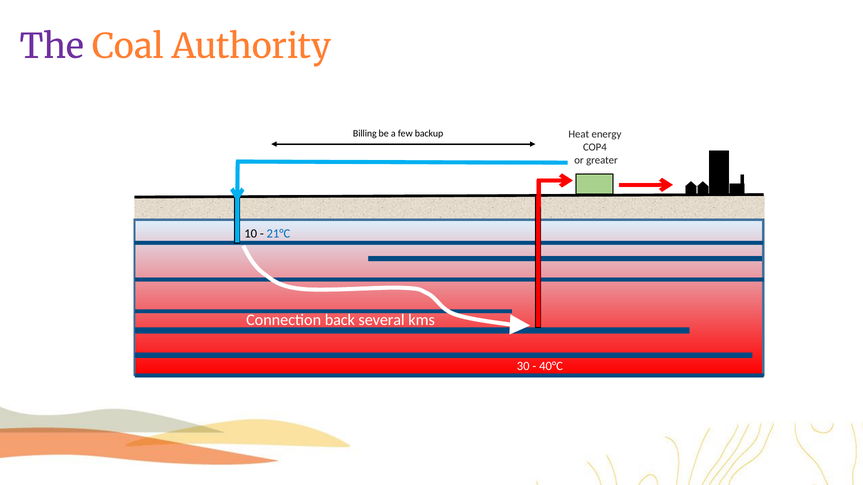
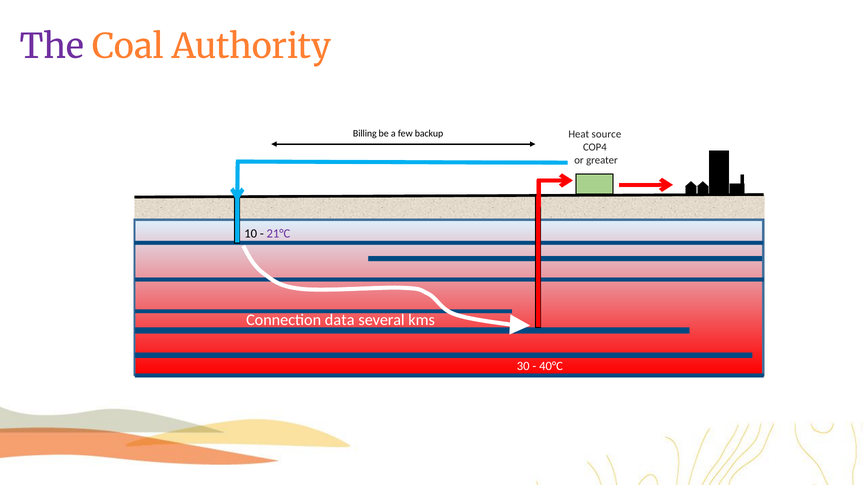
energy: energy -> source (606, 134)
21°C colour: blue -> purple (278, 234)
back: back -> data (340, 320)
